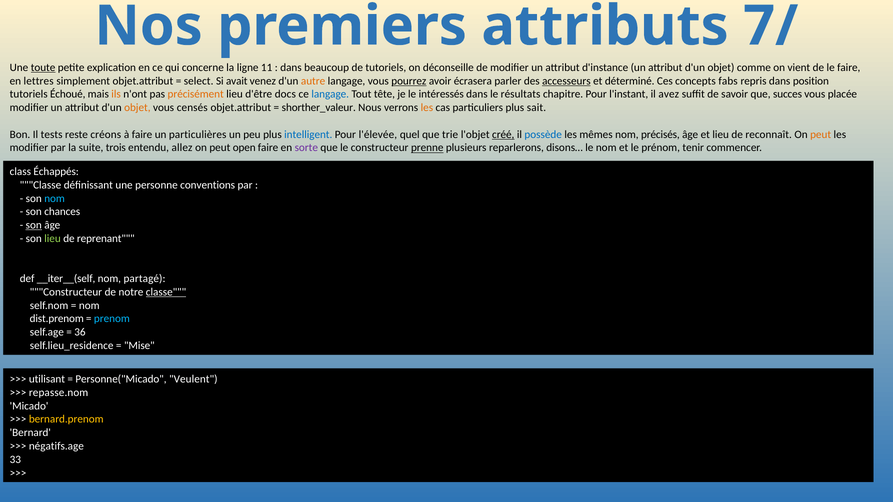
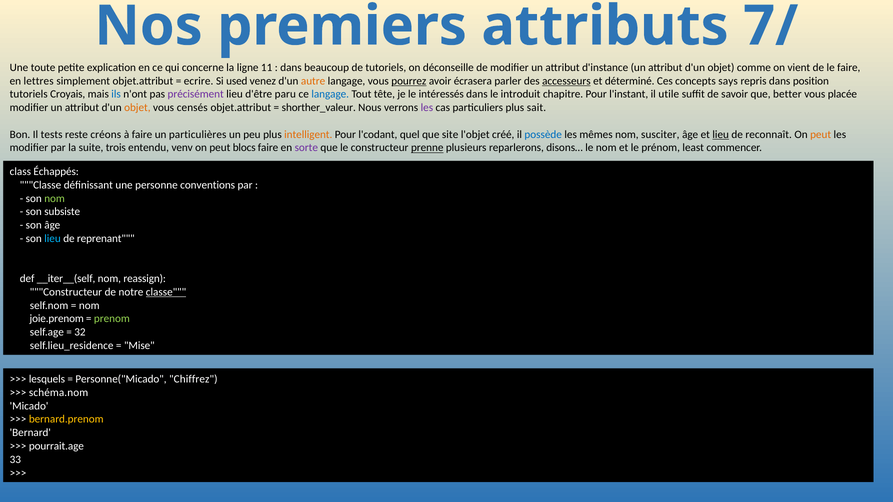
toute underline: present -> none (43, 68)
select: select -> ecrire (199, 81)
avait: avait -> used (237, 81)
fabs: fabs -> says (728, 81)
Échoué: Échoué -> Croyais (68, 94)
ils colour: orange -> blue (116, 94)
précisément colour: orange -> purple (196, 94)
docs: docs -> paru (285, 94)
résultats: résultats -> introduit (521, 94)
avez: avez -> utile (669, 94)
succes: succes -> better (787, 94)
les colour: orange -> purple (427, 108)
intelligent colour: blue -> orange (308, 135)
l'élevée: l'élevée -> l'codant (378, 135)
trie: trie -> site (450, 135)
créé underline: present -> none (503, 135)
précisés: précisés -> susciter (660, 135)
lieu underline: none -> present (721, 135)
allez: allez -> venv (182, 148)
open: open -> blocs (244, 148)
tenir: tenir -> least (693, 148)
nom colour: light blue -> light green (55, 198)
chances: chances -> subsiste (62, 212)
son underline: present -> none (34, 225)
lieu colour: light green -> light blue (53, 239)
partagé: partagé -> reassign (145, 279)
dist.prenom: dist.prenom -> joie.prenom (57, 319)
prenom colour: light blue -> light green (112, 319)
36: 36 -> 32 (80, 332)
utilisant: utilisant -> lesquels (47, 379)
Veulent: Veulent -> Chiffrez (193, 379)
repasse.nom: repasse.nom -> schéma.nom (59, 393)
négatifs.age: négatifs.age -> pourrait.age (56, 446)
